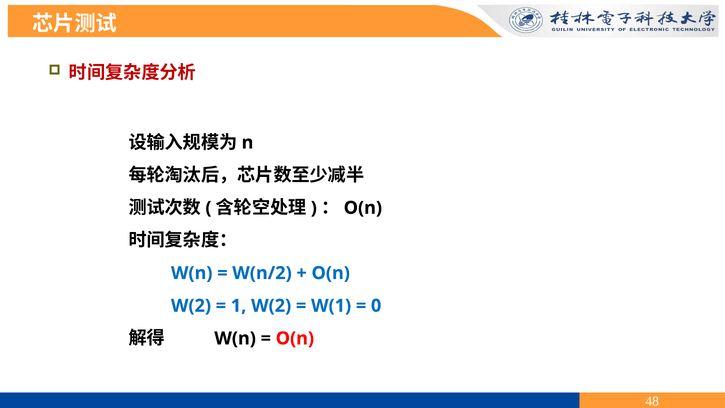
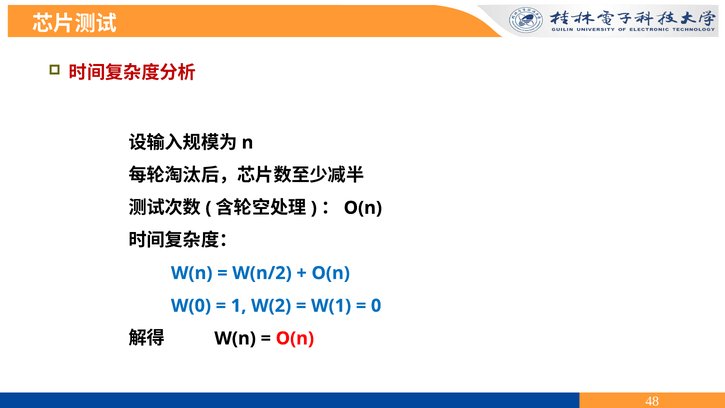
W(2: W(2 -> W(0 (191, 306)
